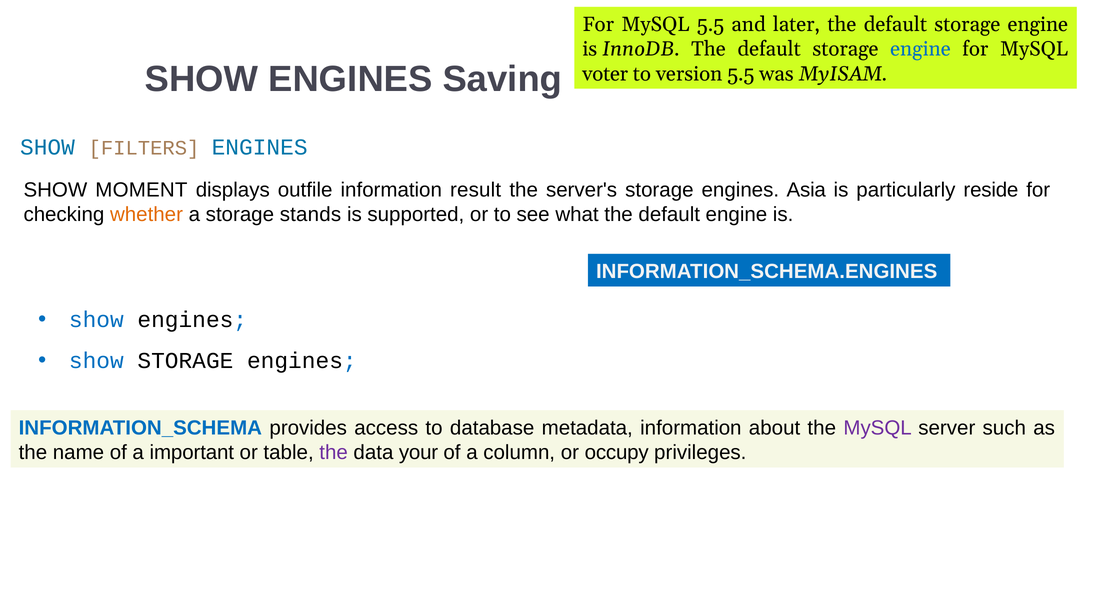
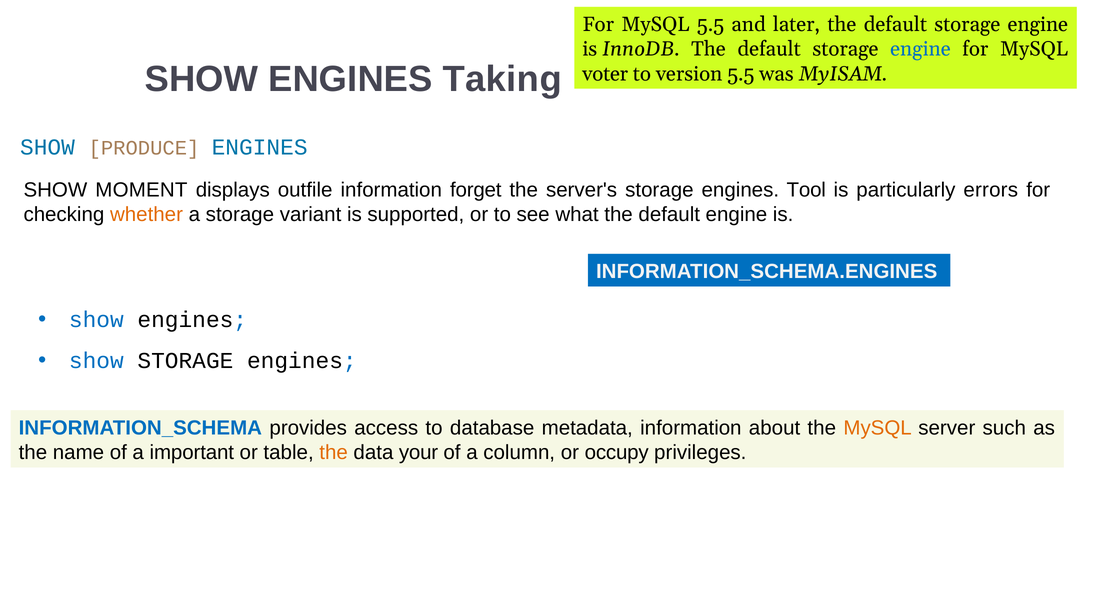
Saving: Saving -> Taking (502, 79)
FILTERS: FILTERS -> PRODUCE (144, 148)
result: result -> forget (476, 190)
Asia: Asia -> Tool (806, 190)
reside: reside -> errors (991, 190)
stands: stands -> variant (311, 215)
MySQL colour: purple -> orange (878, 428)
the colour: purple -> orange (334, 453)
